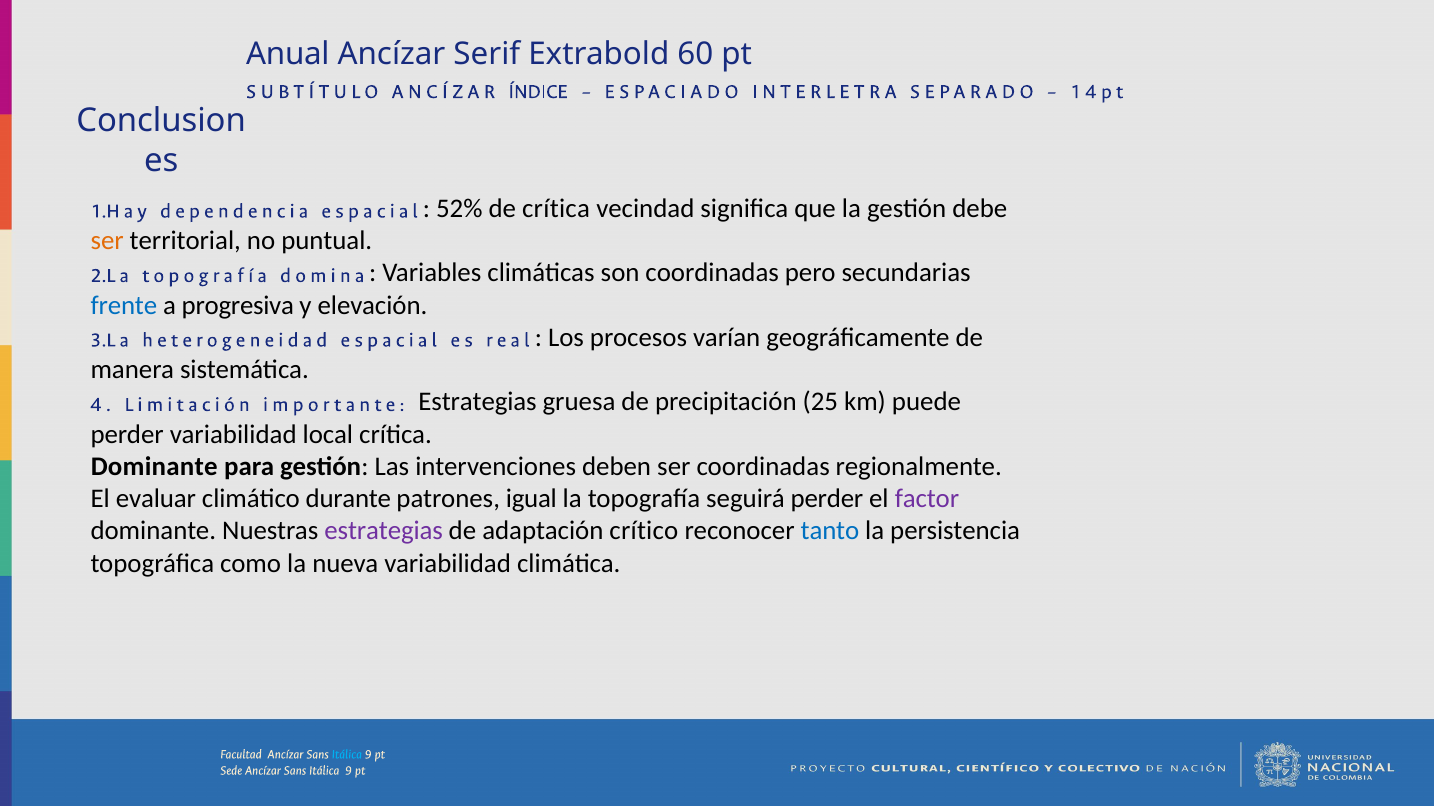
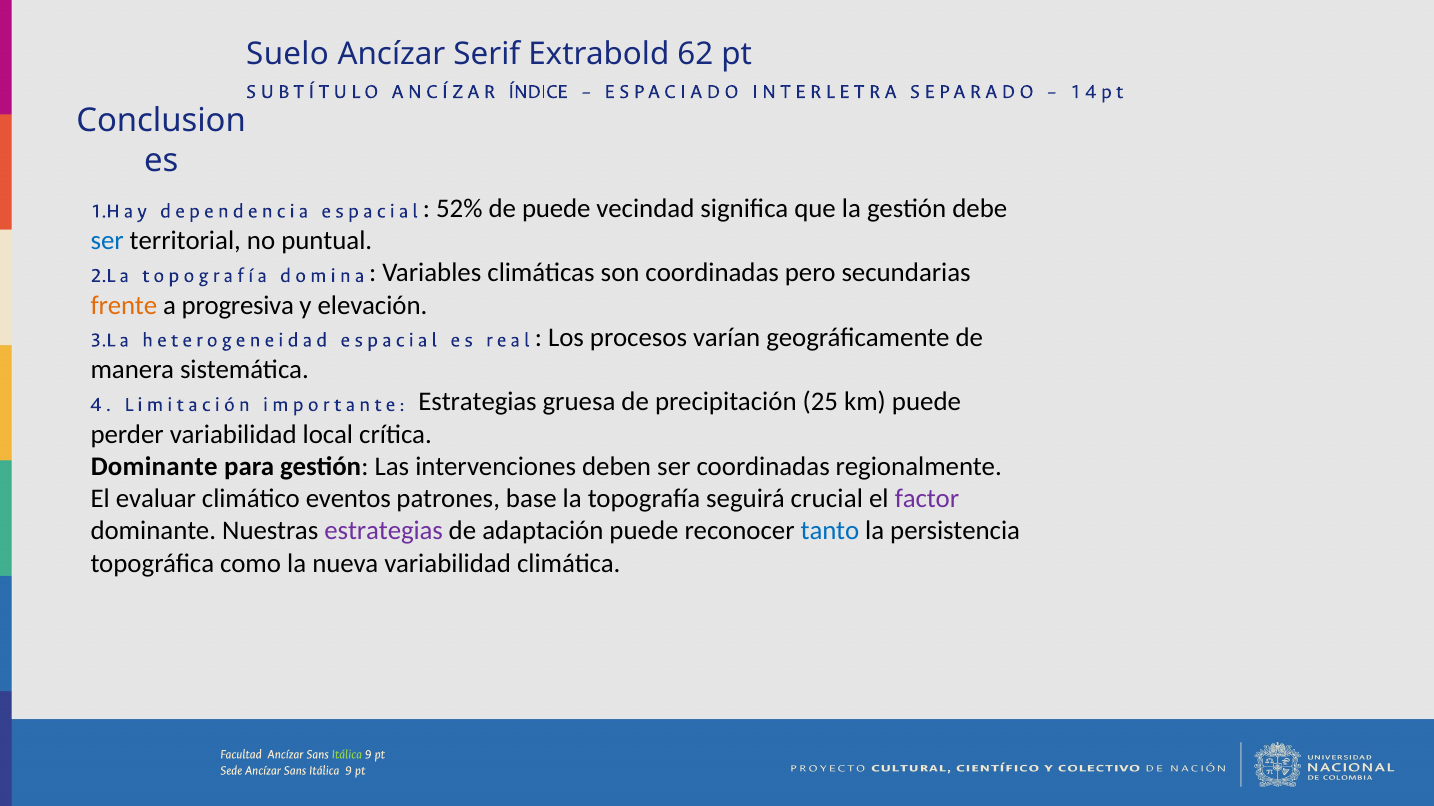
Anual: Anual -> Suelo (288, 54)
60: 60 -> 62 (695, 54)
de crítica: crítica -> puede (556, 209)
ser colour: orange -> blue (107, 241)
frente colour: blue -> orange (124, 306)
durante: durante -> eventos (348, 499)
igual: igual -> base (531, 499)
seguirá perder: perder -> crucial (827, 499)
adaptación crítico: crítico -> puede (644, 531)
Itálica colour: light blue -> light green (347, 755)
